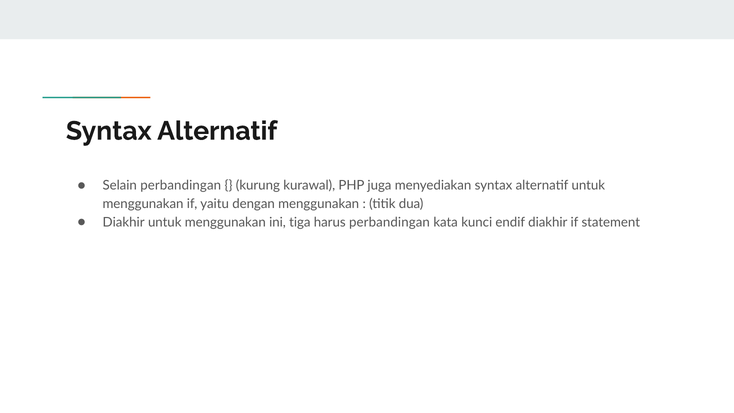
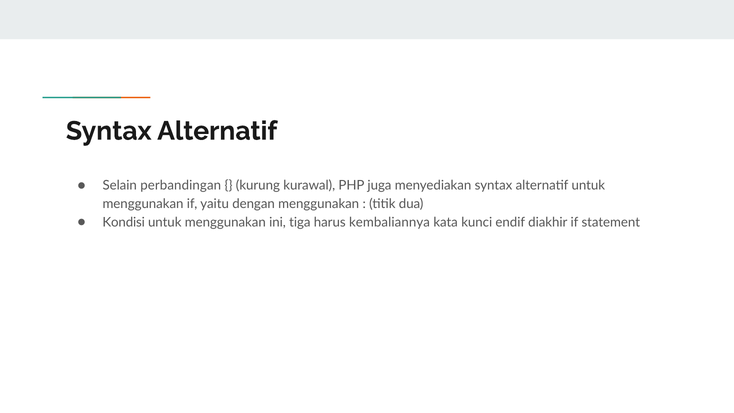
Diakhir: Diakhir -> Kondisi (124, 222)
harus perbandingan: perbandingan -> kembaliannya (389, 222)
